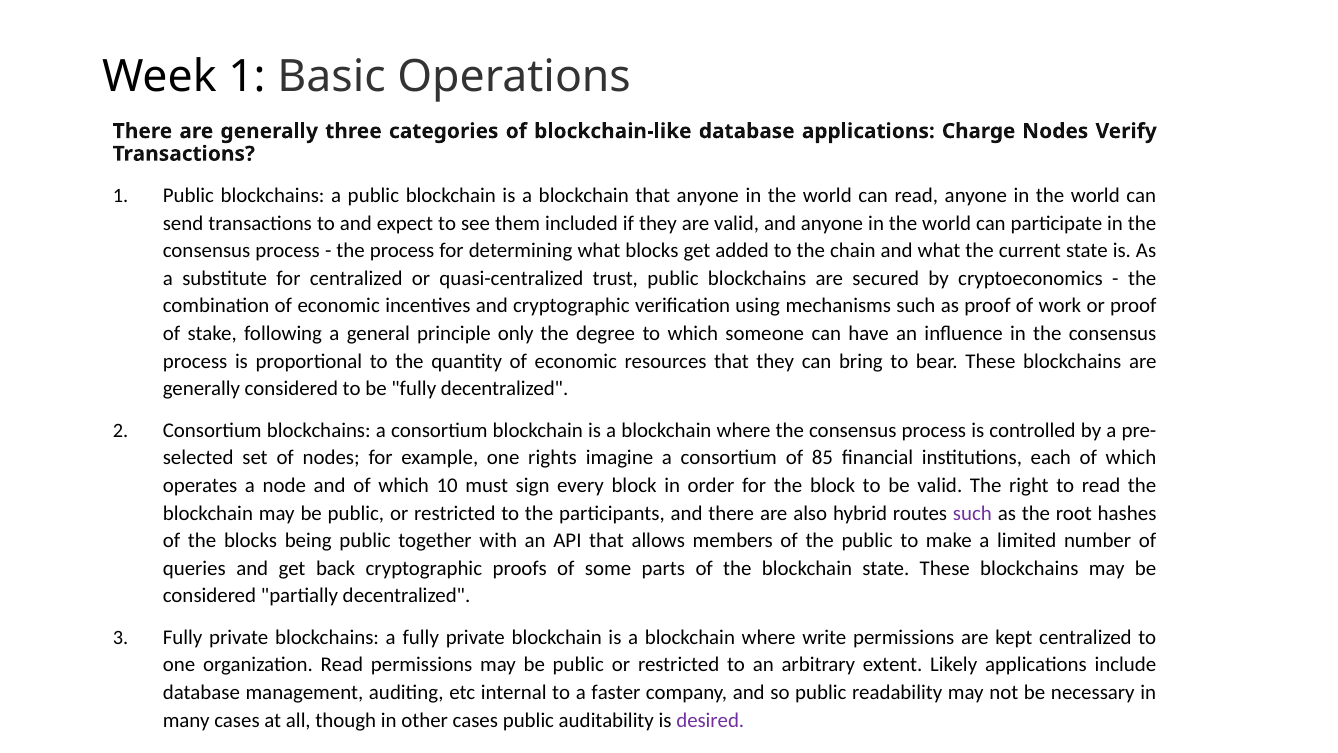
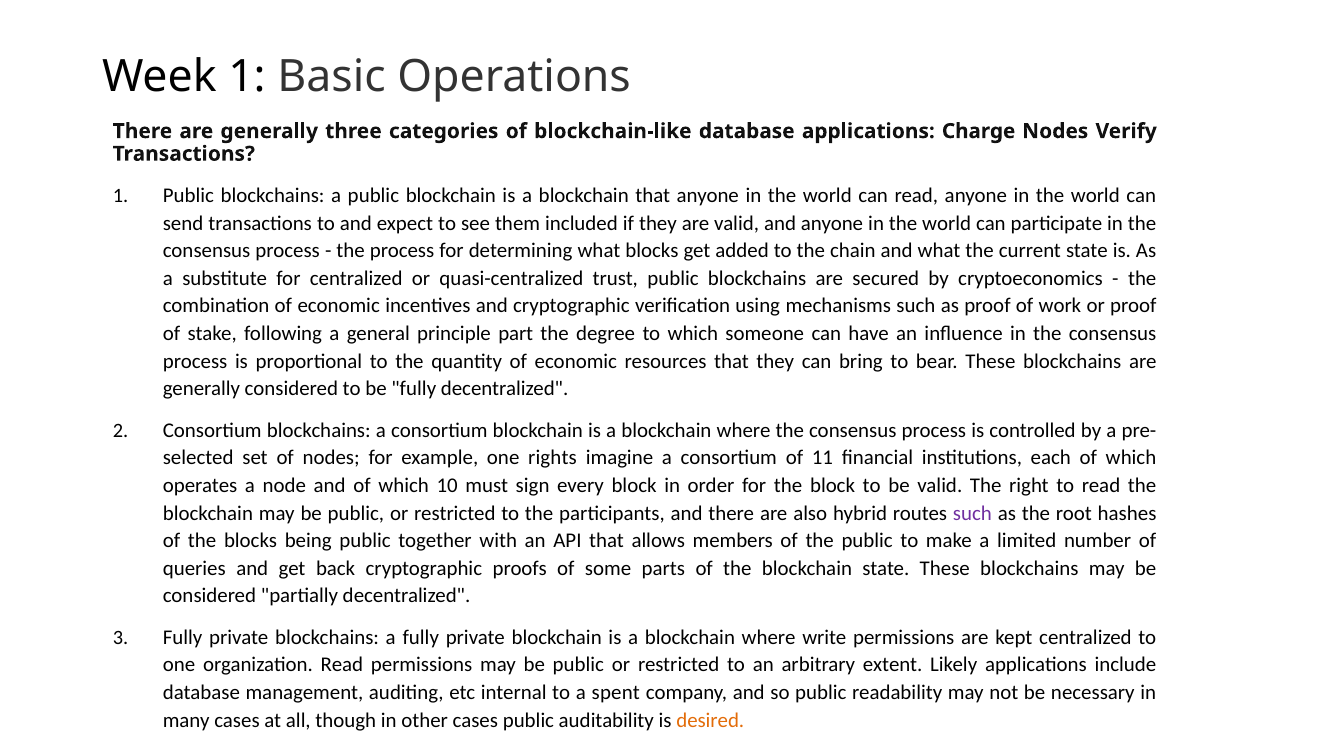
only: only -> part (516, 333)
85: 85 -> 11 (822, 458)
faster: faster -> spent (616, 692)
desired colour: purple -> orange (710, 720)
